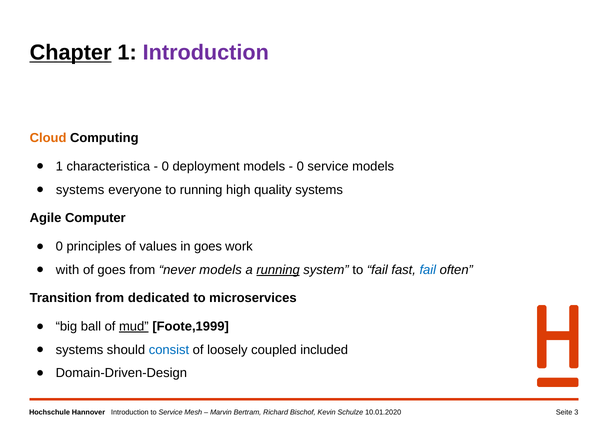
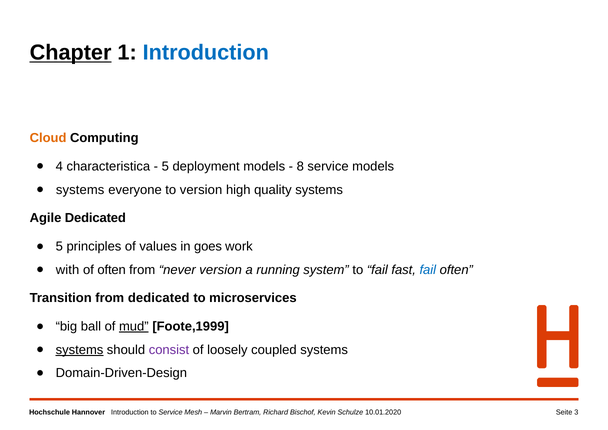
Introduction colour: purple -> blue (206, 53)
1: 1 -> 4 (59, 166)
0: 0 -> 5 (165, 166)
0: 0 -> 8 (300, 166)
to running: running -> version (201, 190)
Agile Computer: Computer -> Dedicated (95, 218)
0: 0 -> 5 (59, 246)
of goes: goes -> often (112, 270)
never models: models -> version (221, 270)
running underline: present -> none (278, 270)
systems underline: none -> present (80, 350)
consist colour: blue -> purple (169, 350)
coupled included: included -> systems (324, 350)
